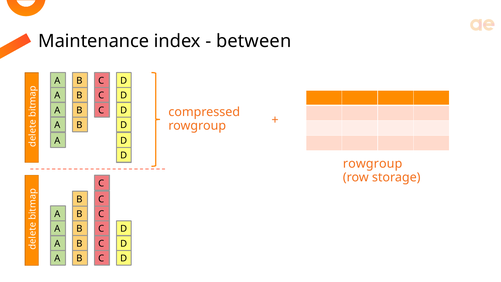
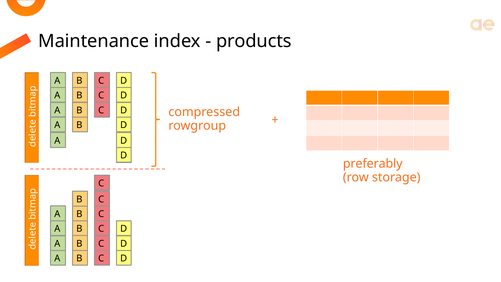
between: between -> products (254, 41)
rowgroup: rowgroup -> preferably (373, 164)
